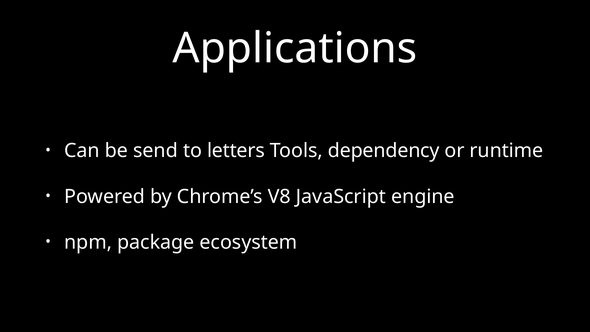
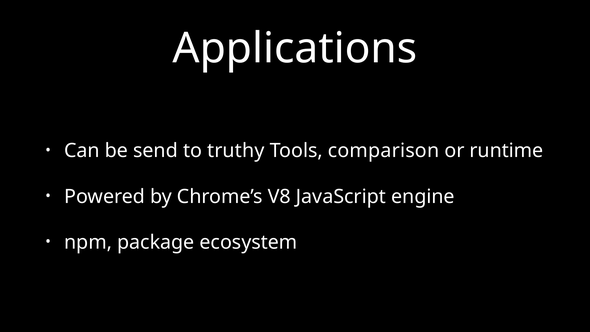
letters: letters -> truthy (236, 151)
dependency: dependency -> comparison (384, 151)
